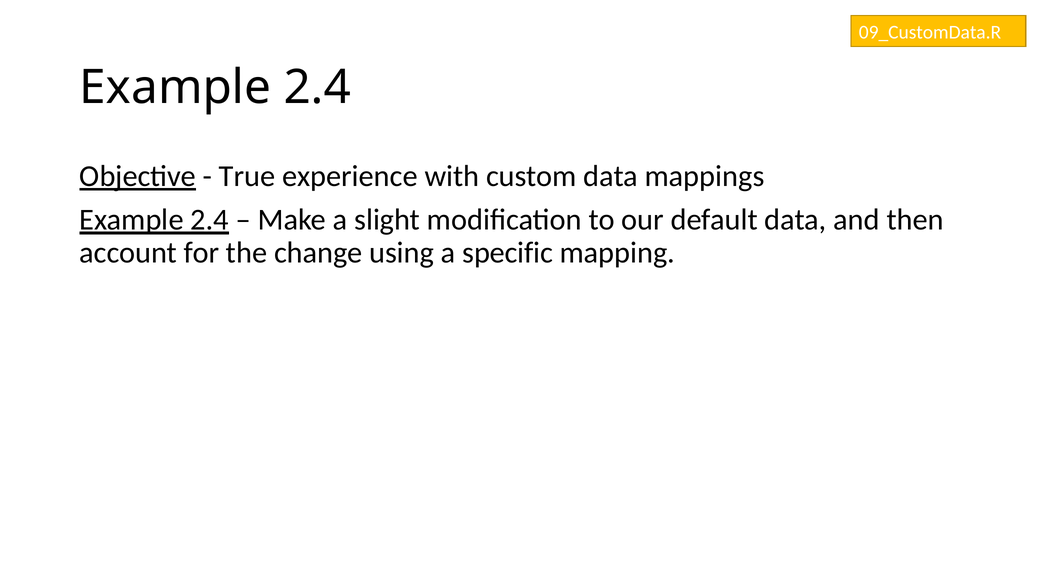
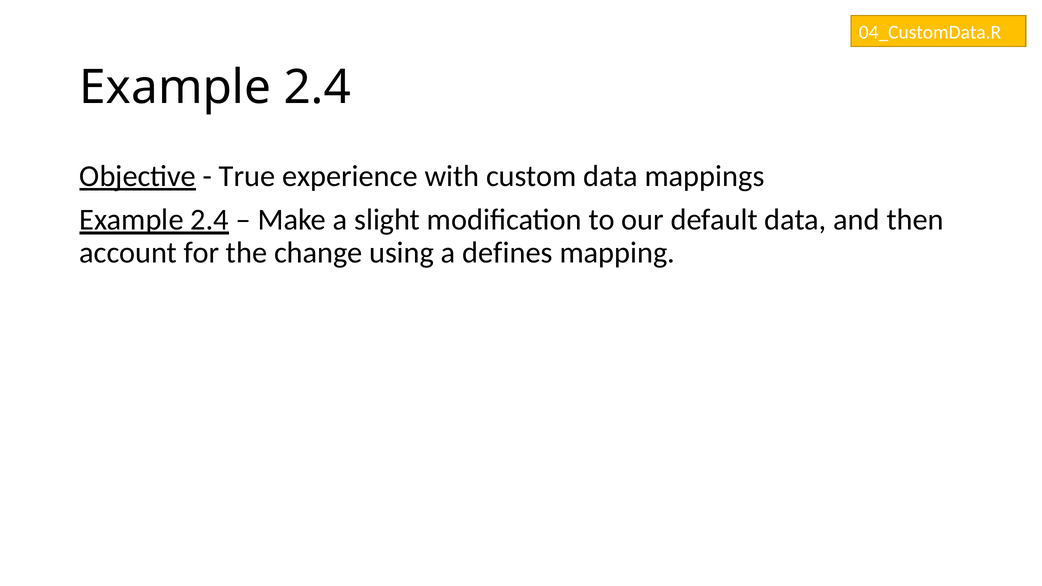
09_CustomData.R: 09_CustomData.R -> 04_CustomData.R (930, 32)
specific: specific -> defines (508, 253)
